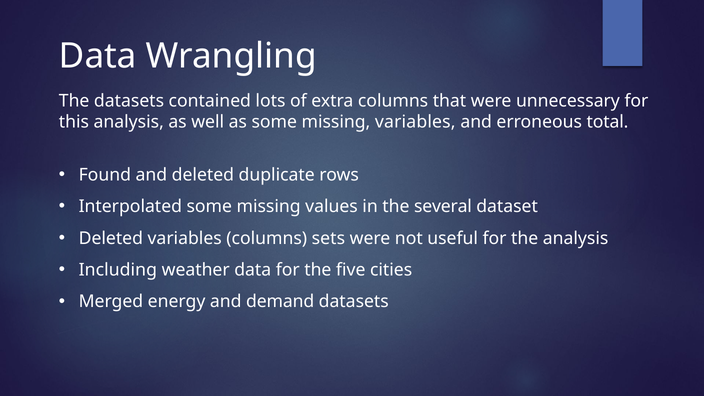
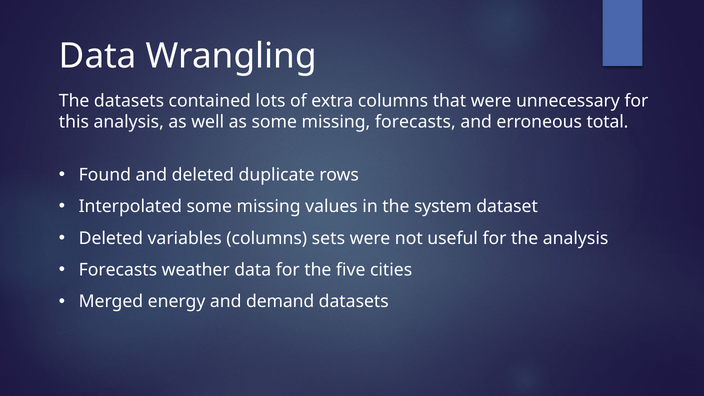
missing variables: variables -> forecasts (415, 122)
several: several -> system (443, 207)
Including: Including -> Forecasts (118, 270)
